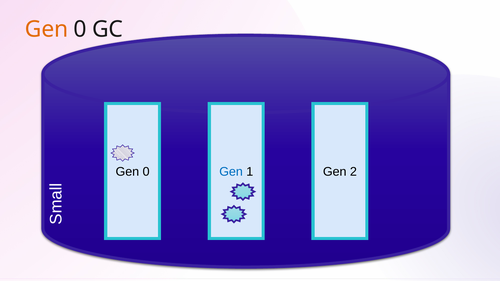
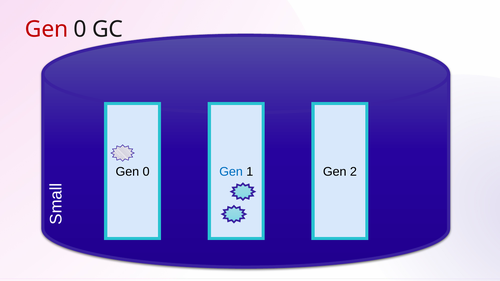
Gen colour: orange -> red (47, 29)
